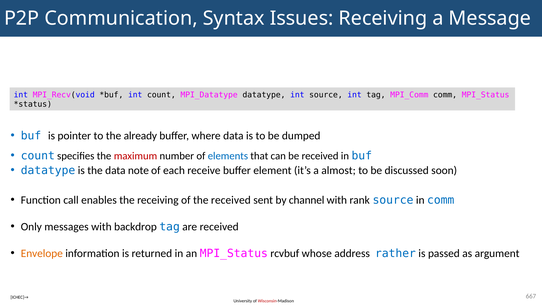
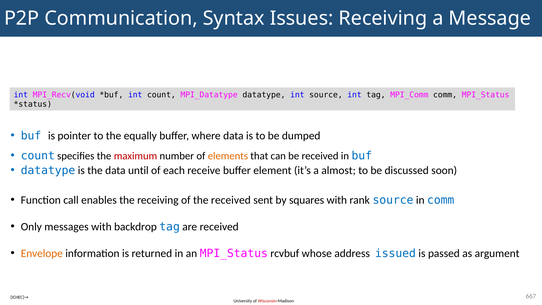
already: already -> equally (140, 136)
elements colour: blue -> orange (228, 156)
note: note -> until (138, 170)
channel: channel -> squares (307, 200)
rather: rather -> issued (395, 253)
